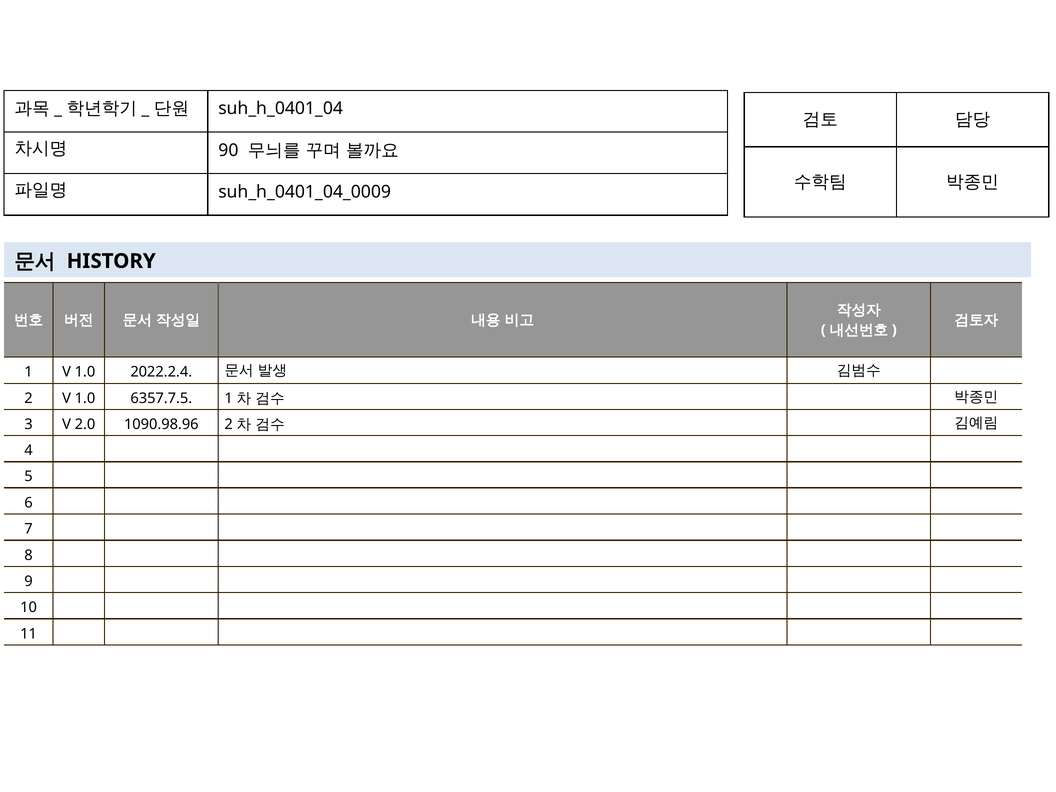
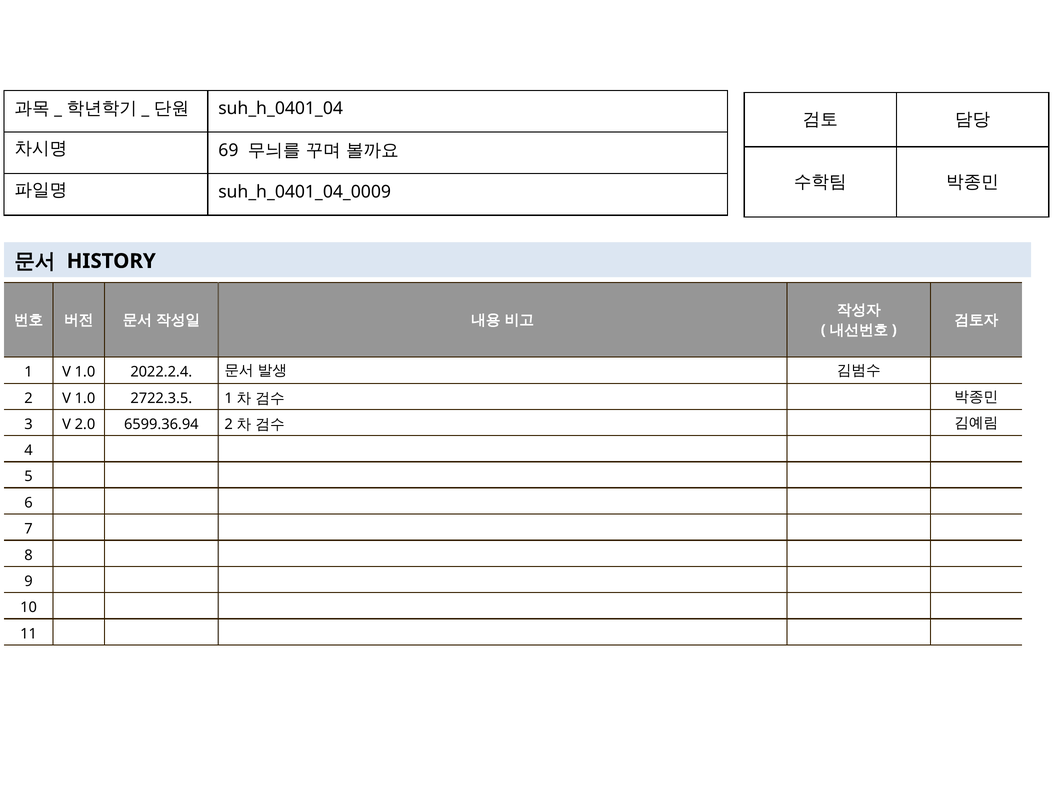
90: 90 -> 69 (228, 150)
6357.7.5: 6357.7.5 -> 2722.3.5 (161, 398)
1090.98.96: 1090.98.96 -> 6599.36.94 (161, 424)
